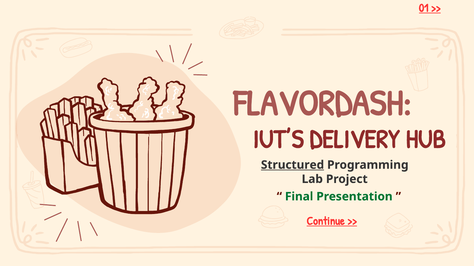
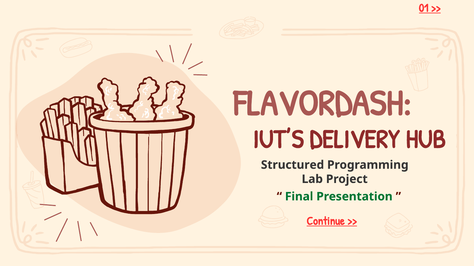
Structured underline: present -> none (293, 165)
